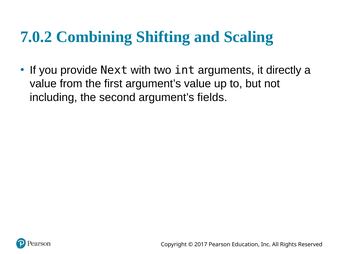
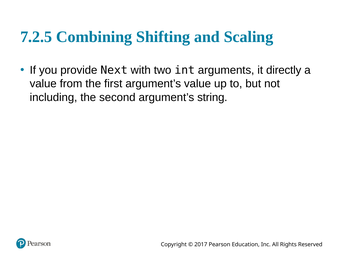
7.0.2: 7.0.2 -> 7.2.5 (36, 37)
fields: fields -> string (212, 97)
